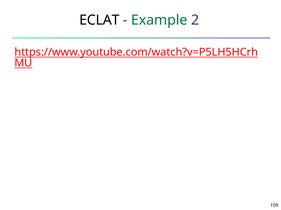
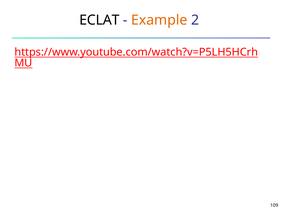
Example colour: green -> orange (159, 20)
